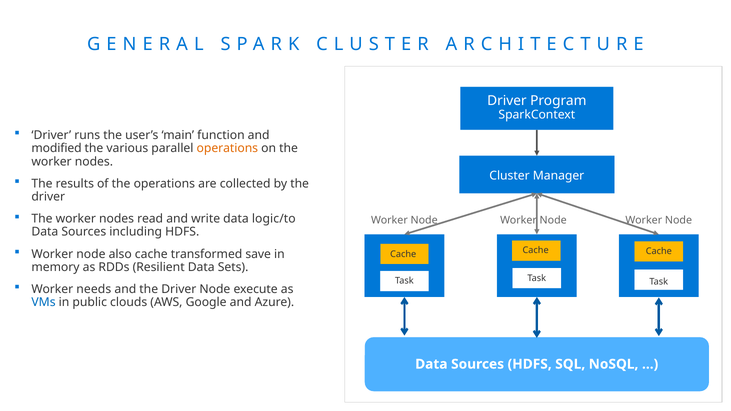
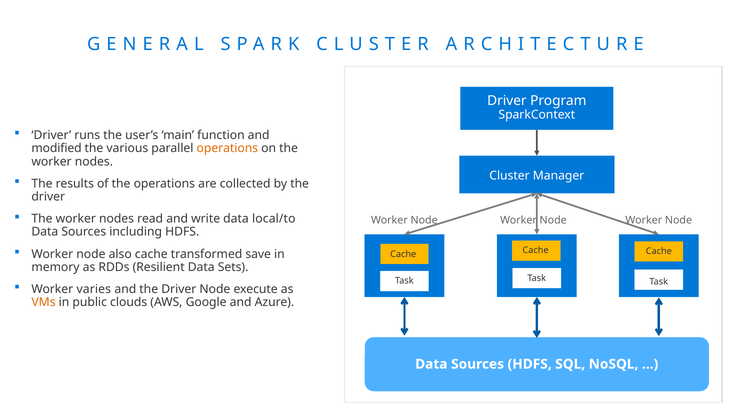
logic/to: logic/to -> local/to (274, 219)
needs: needs -> varies (94, 289)
VMs colour: blue -> orange (44, 303)
